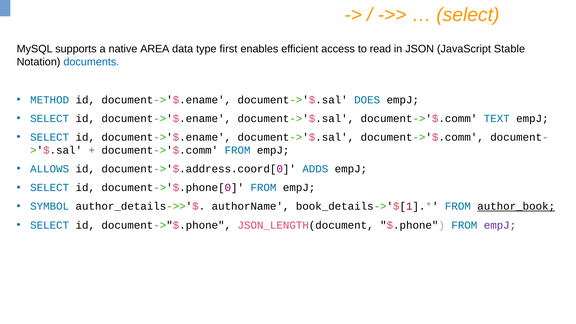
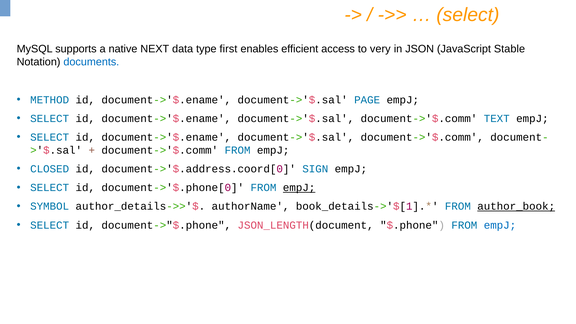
AREA: AREA -> NEXT (155, 49)
read: read -> very (380, 49)
DOES: DOES -> PAGE (367, 100)
ALLOWS: ALLOWS -> CLOSED (50, 169)
ADDS: ADDS -> SIGN (315, 169)
empJ underline: none -> present (299, 188)
empJ colour: purple -> blue (500, 225)
